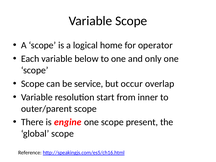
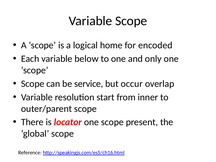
operator: operator -> encoded (155, 45)
engine: engine -> locator (68, 122)
